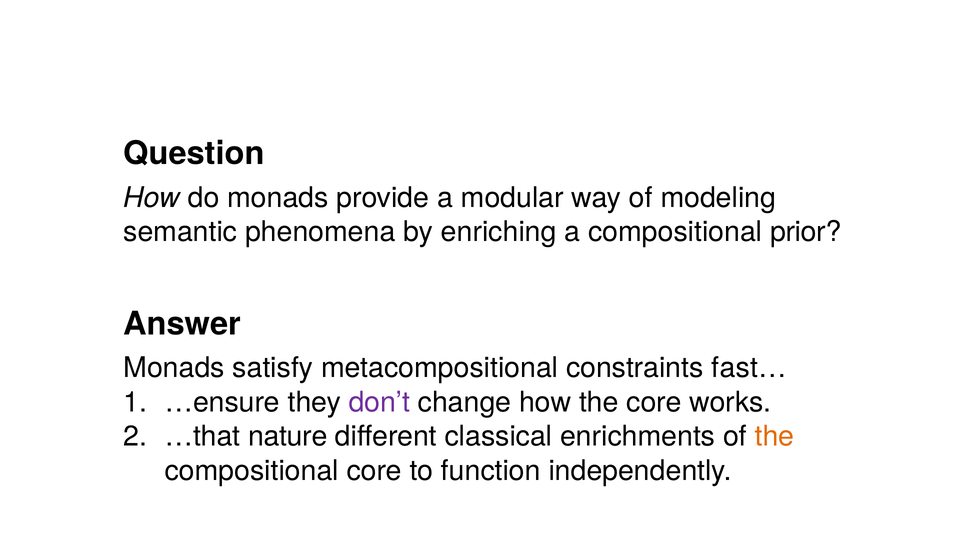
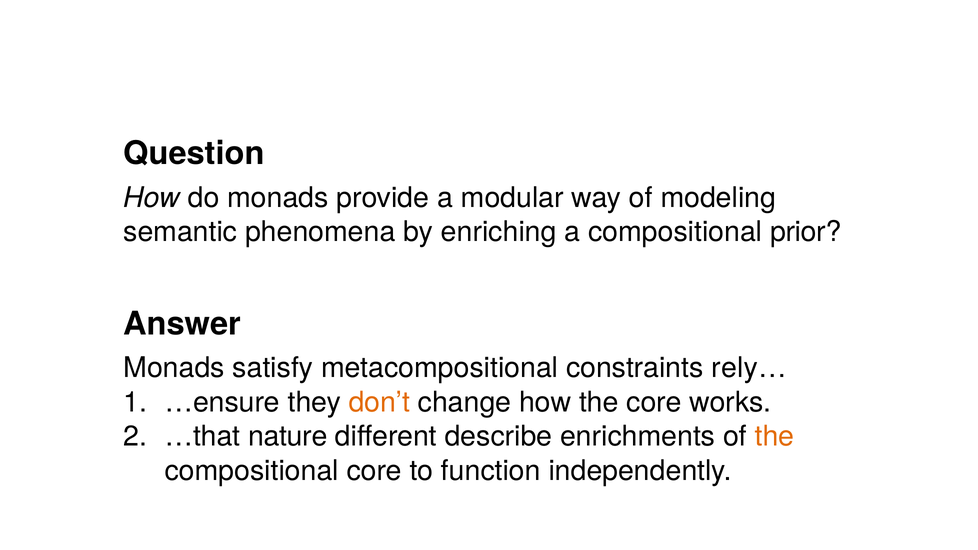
fast…: fast… -> rely… (749, 368)
don’t colour: purple -> orange (379, 402)
classical: classical -> describe (498, 437)
